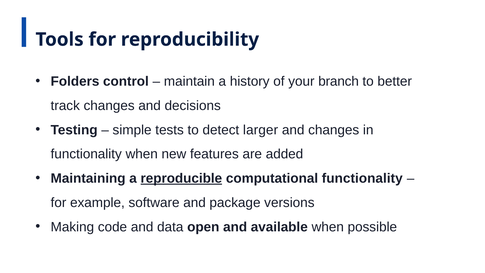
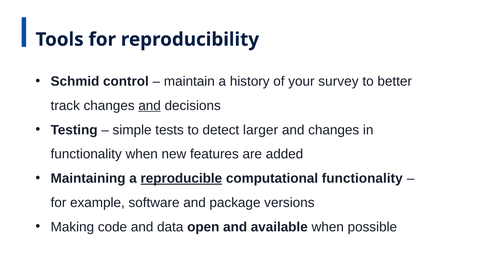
Folders: Folders -> Schmid (75, 81)
branch: branch -> survey (338, 81)
and underline: none -> present (150, 106)
